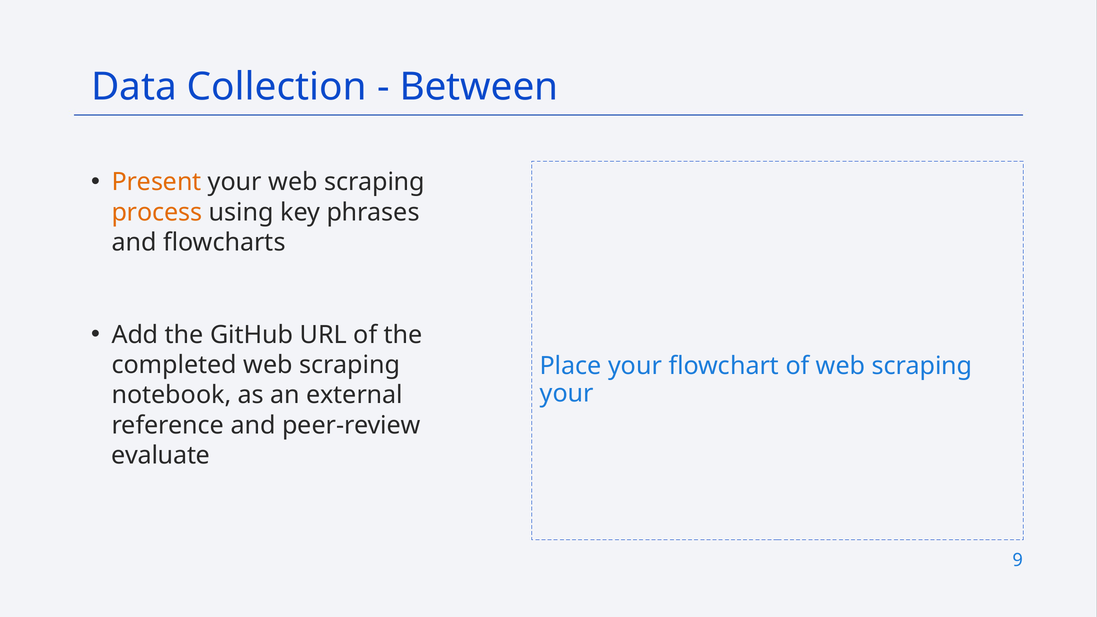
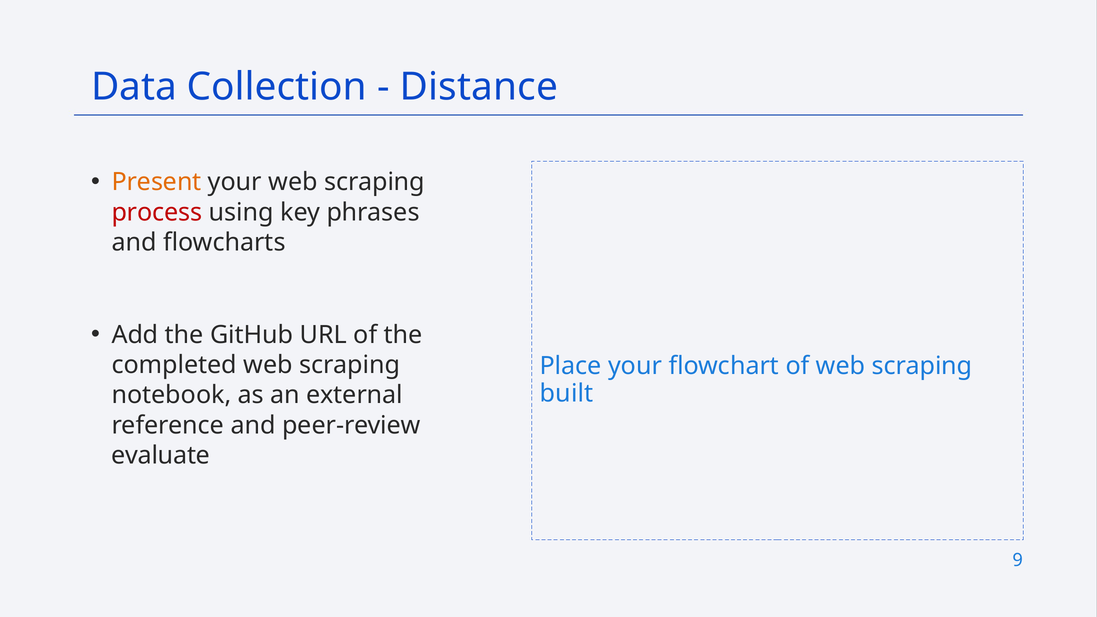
Between: Between -> Distance (479, 87)
process colour: orange -> red (157, 212)
your: your -> built (567, 393)
